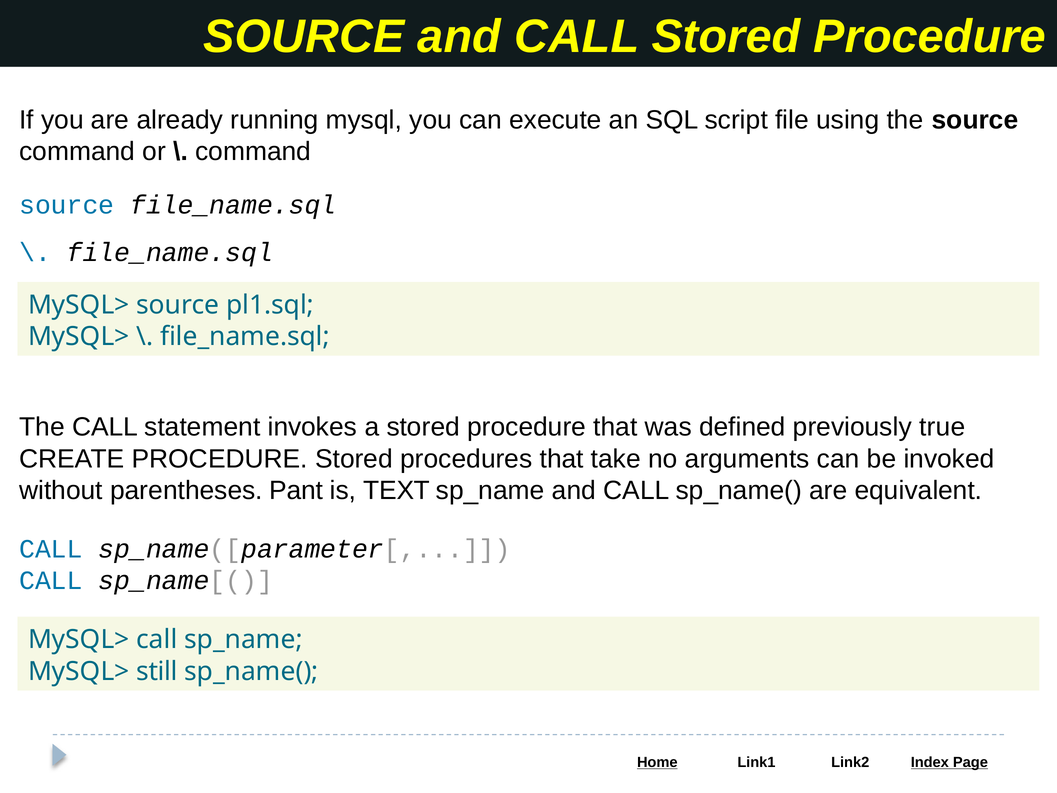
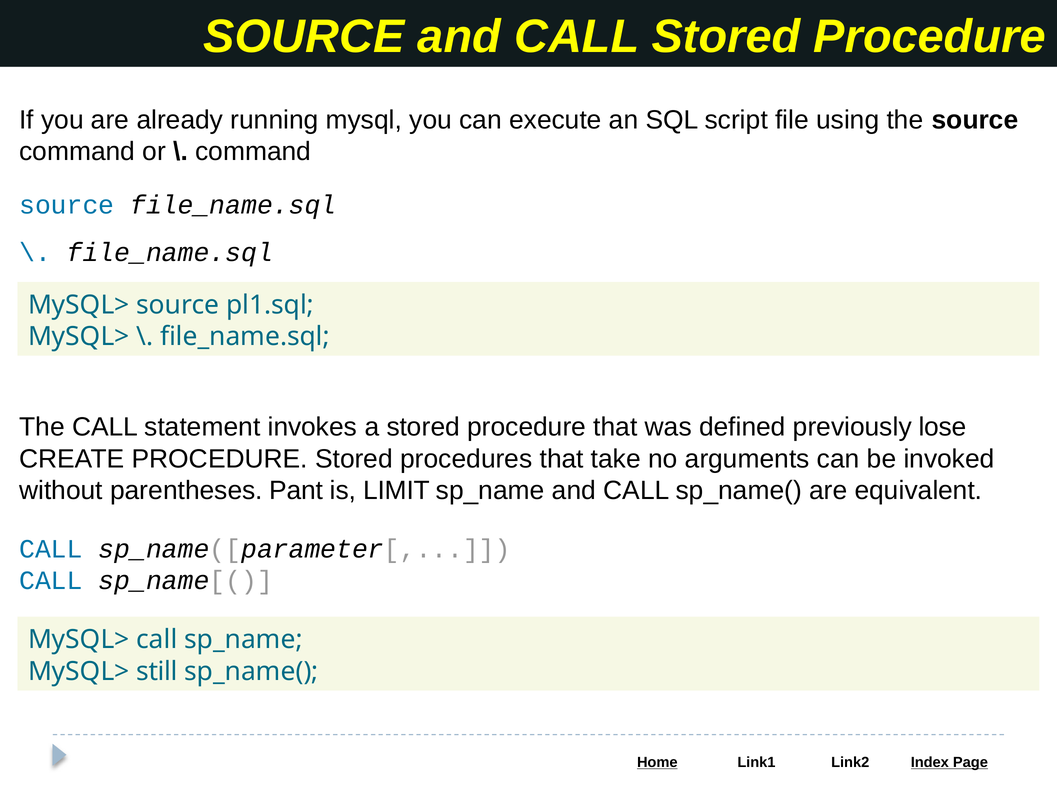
true: true -> lose (943, 427)
TEXT: TEXT -> LIMIT (397, 490)
